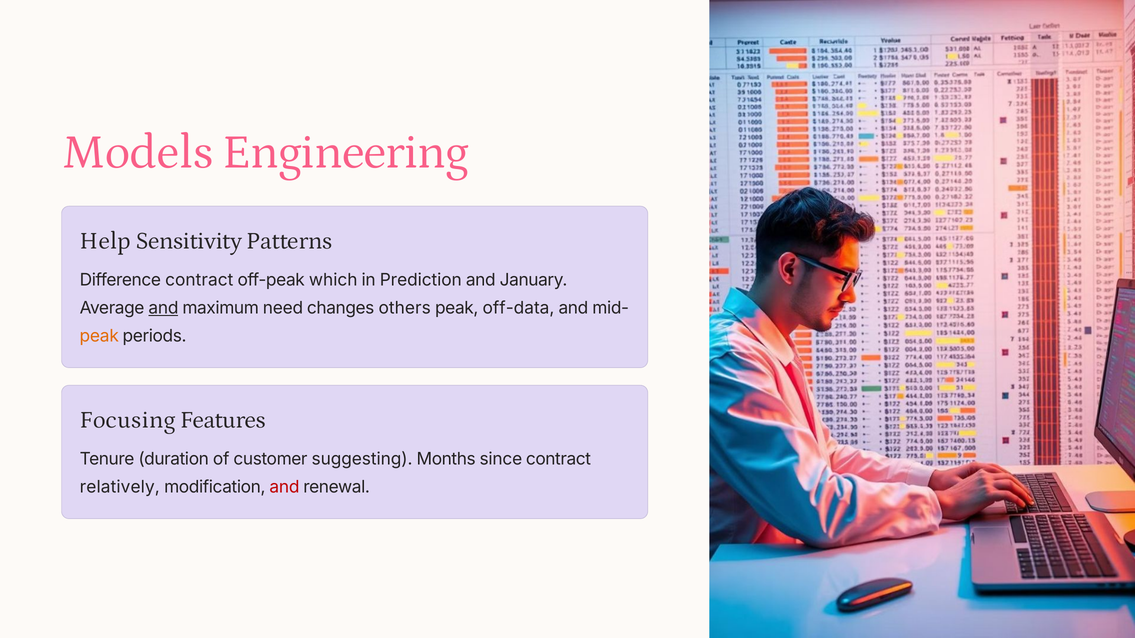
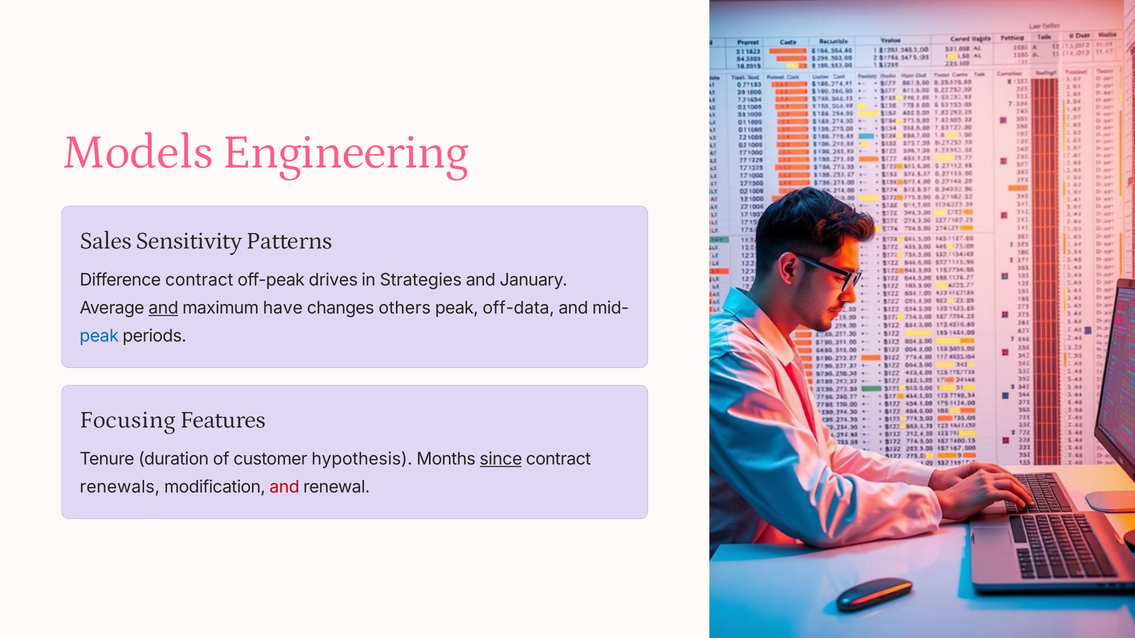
Help: Help -> Sales (106, 241)
which: which -> drives (333, 280)
Prediction: Prediction -> Strategies (421, 280)
need: need -> have (283, 308)
peak colour: orange -> blue (99, 336)
suggesting: suggesting -> hypothesis (362, 459)
since underline: none -> present (501, 459)
relatively: relatively -> renewals (120, 488)
